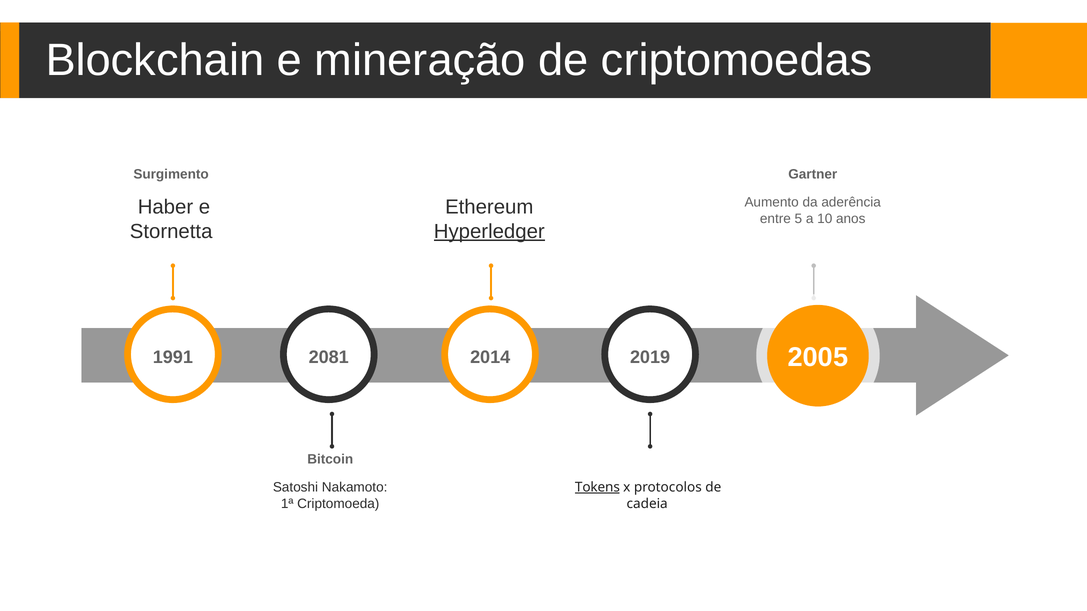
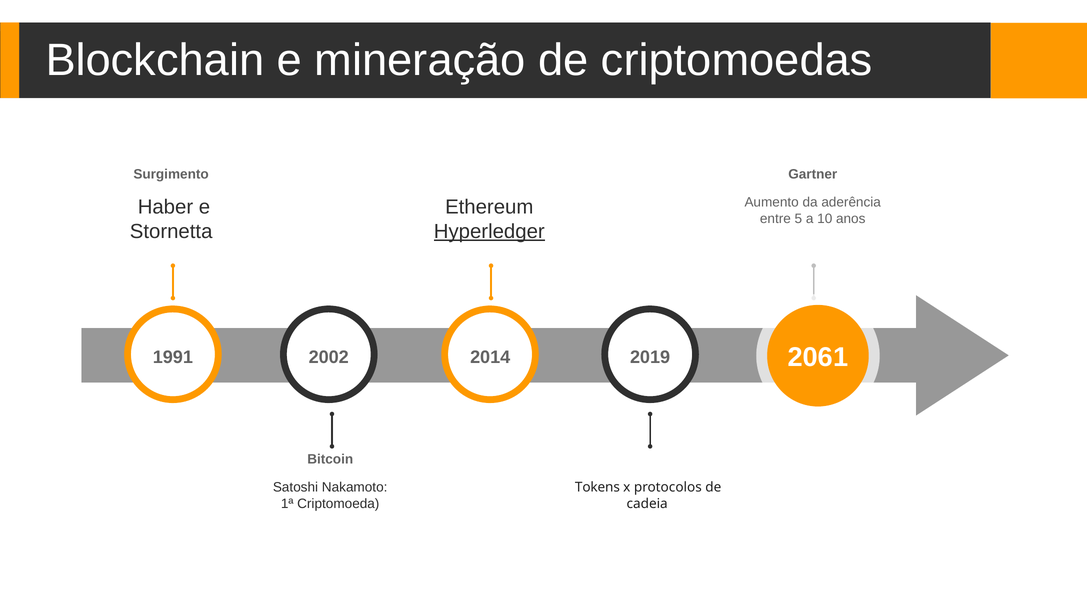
2081: 2081 -> 2002 (329, 358)
2005: 2005 -> 2061 (818, 358)
Tokens underline: present -> none (597, 488)
